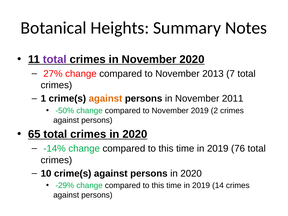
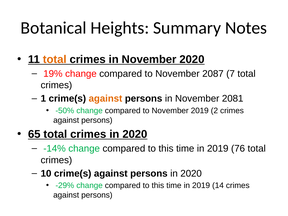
total colour: purple -> orange (55, 59)
27%: 27% -> 19% (53, 74)
2013: 2013 -> 2087 (213, 74)
2011: 2011 -> 2081 (233, 99)
